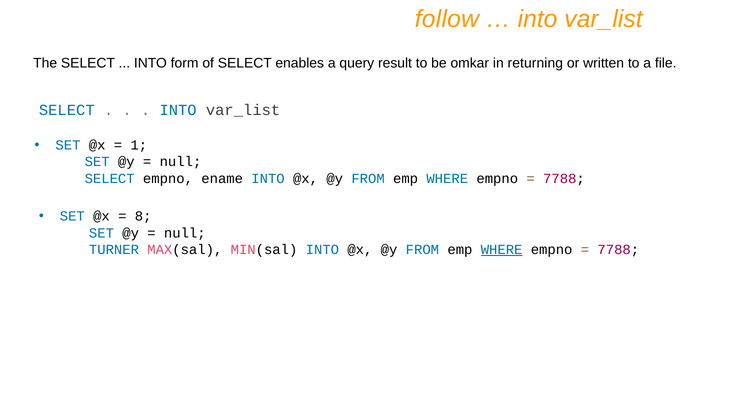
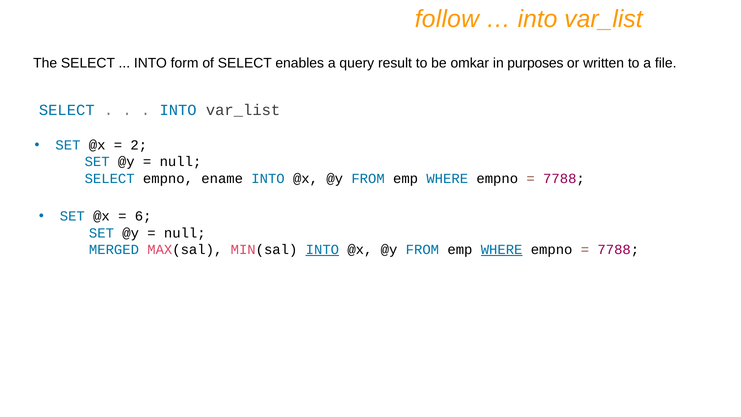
returning: returning -> purposes (535, 63)
1: 1 -> 2 (139, 145)
8: 8 -> 6 (143, 216)
TURNER: TURNER -> MERGED (114, 250)
INTO underline: none -> present (322, 250)
